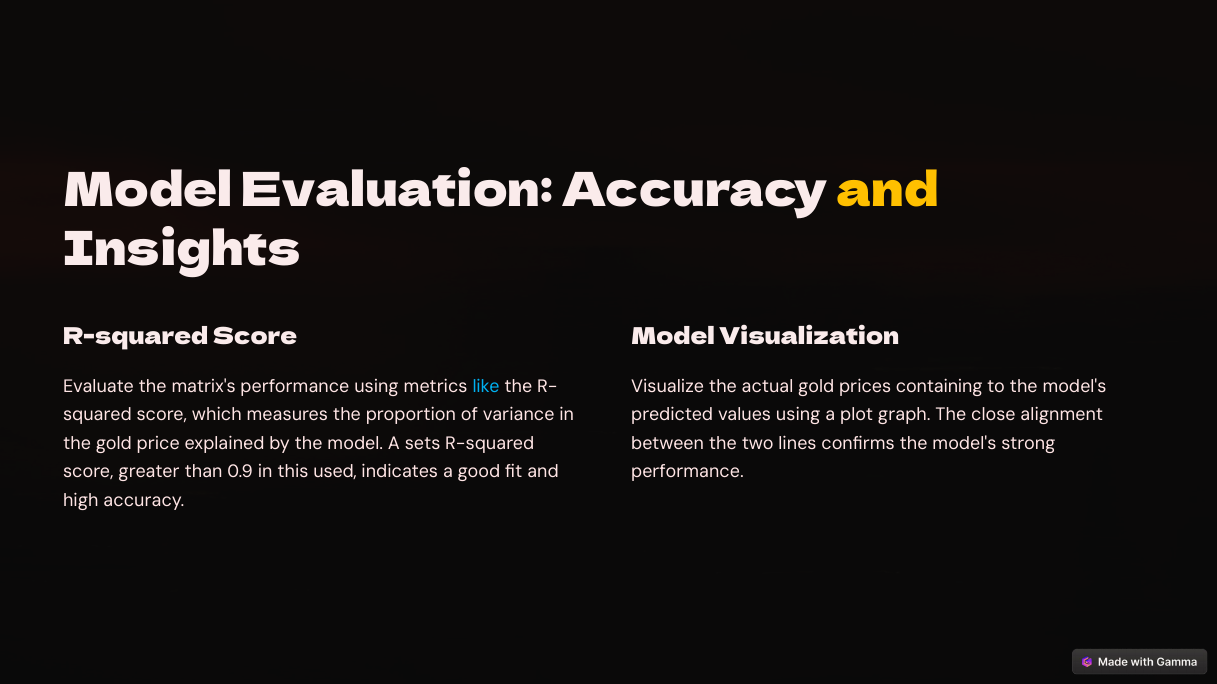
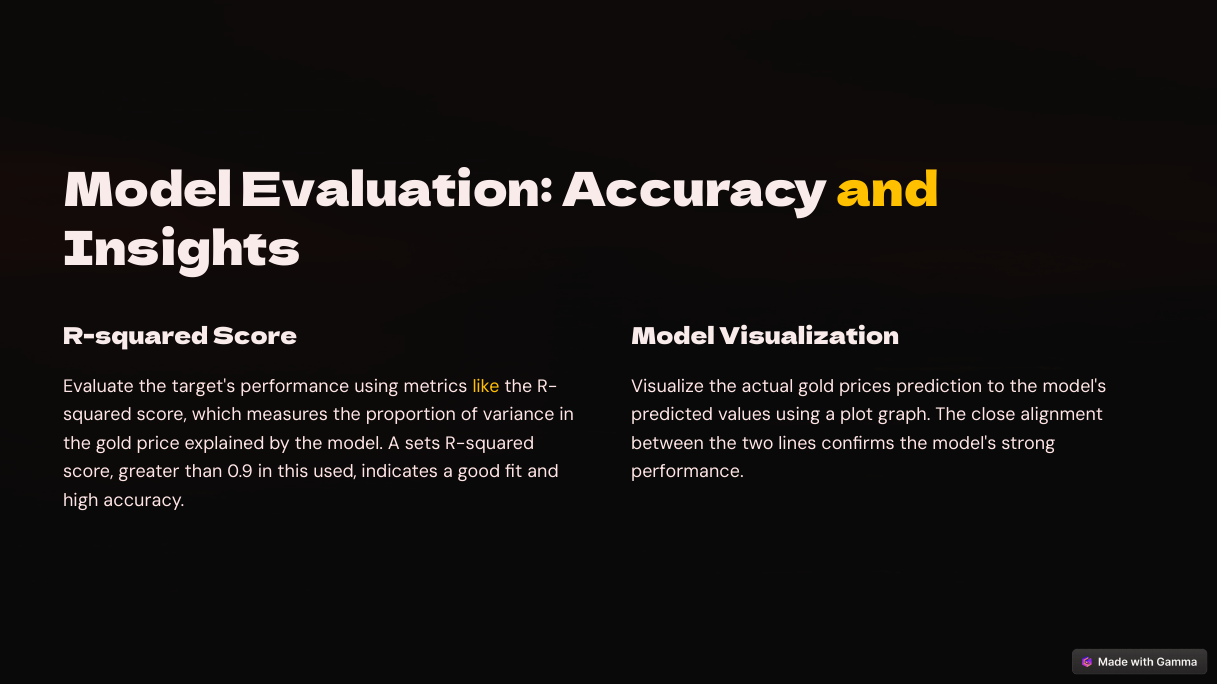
matrix's: matrix's -> target's (204, 387)
like colour: light blue -> yellow (486, 387)
containing: containing -> prediction (939, 387)
